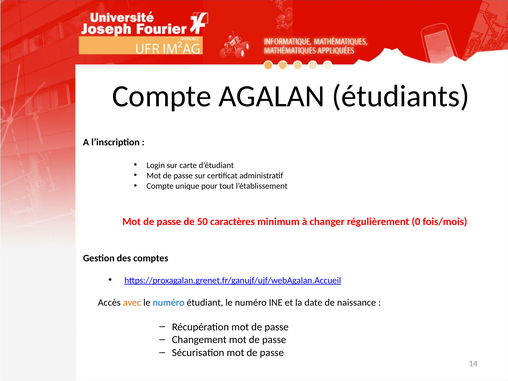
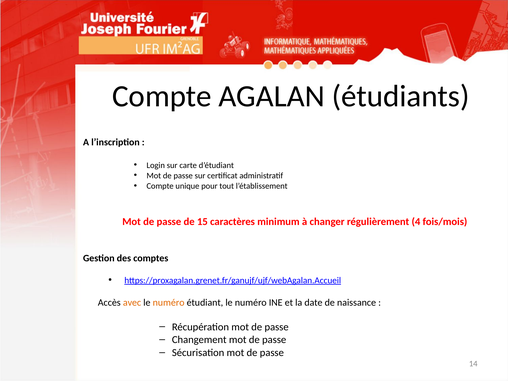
50: 50 -> 15 (202, 222)
0: 0 -> 4 (416, 222)
numéro colour: blue -> orange (169, 302)
